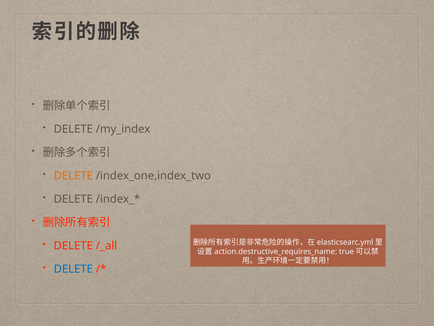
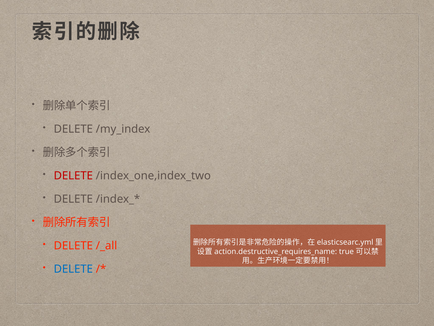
DELETE colour: orange -> red (73, 176)
